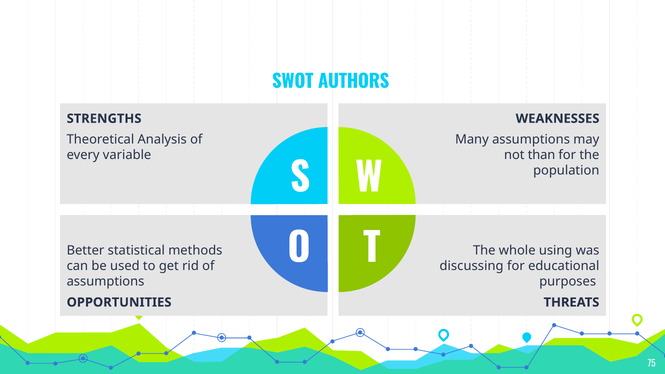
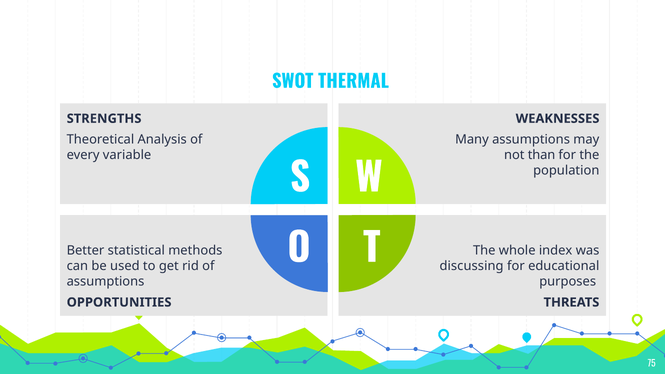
AUTHORS: AUTHORS -> THERMAL (353, 82)
using: using -> index (556, 250)
